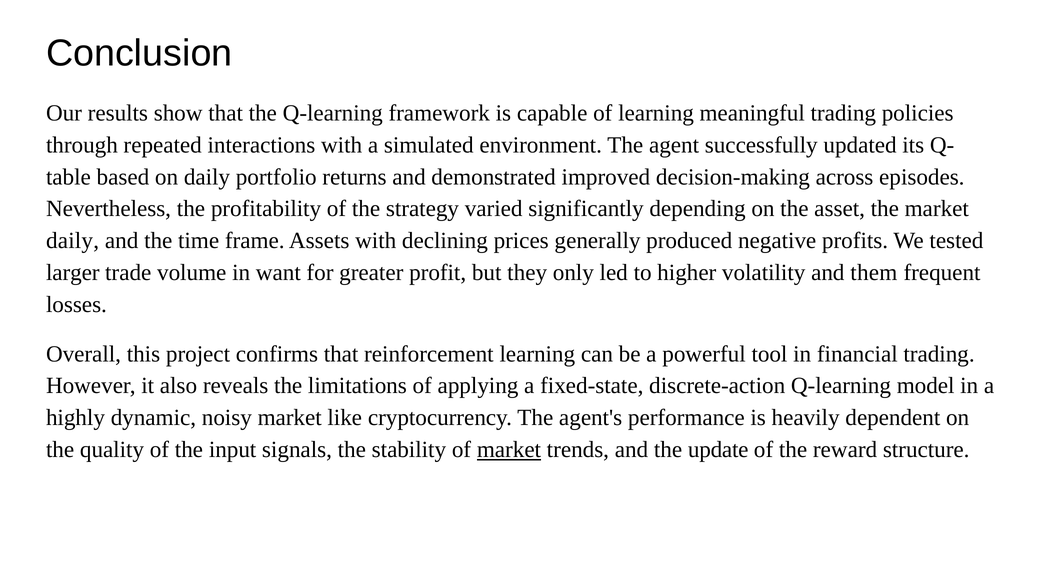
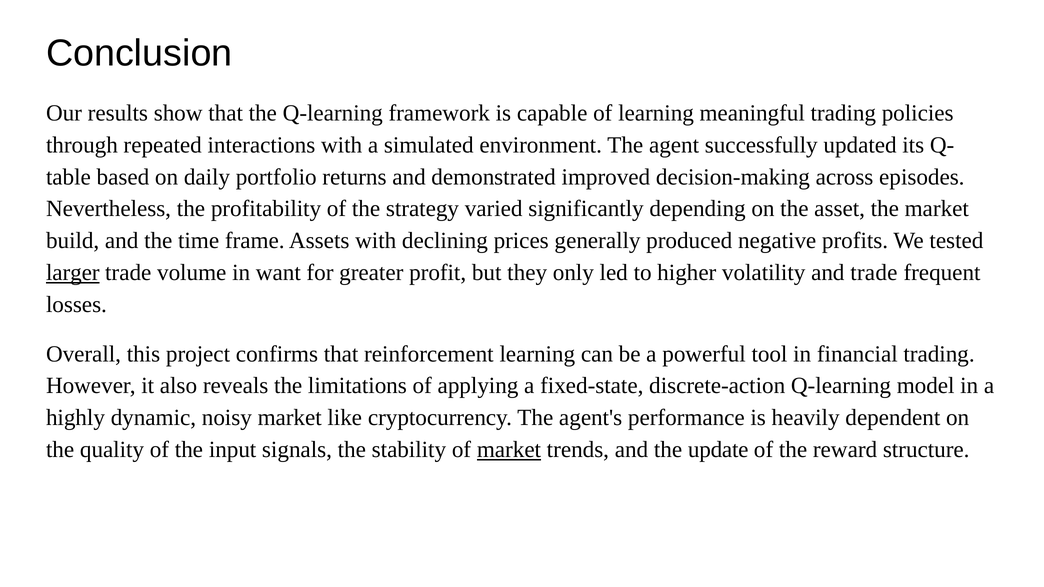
daily: daily -> build (73, 241)
larger underline: none -> present (73, 273)
and them: them -> trade (874, 273)
